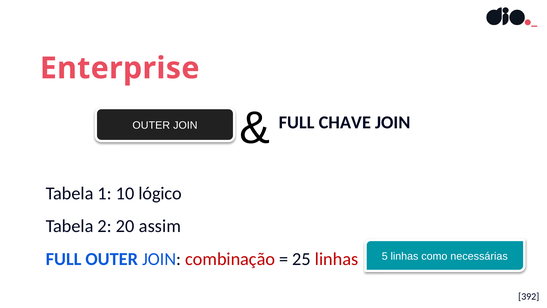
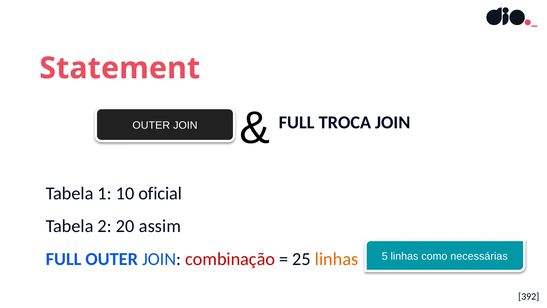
Enterprise: Enterprise -> Statement (120, 68)
CHAVE: CHAVE -> TROCA (345, 122)
lógico: lógico -> oficial (160, 193)
linhas colour: red -> orange (337, 259)
